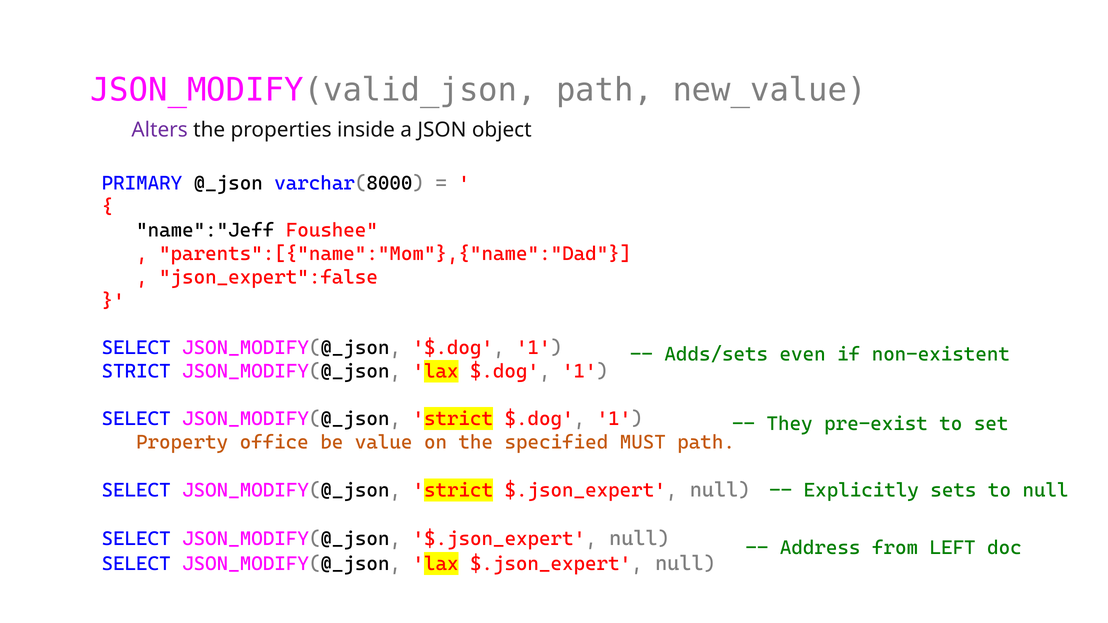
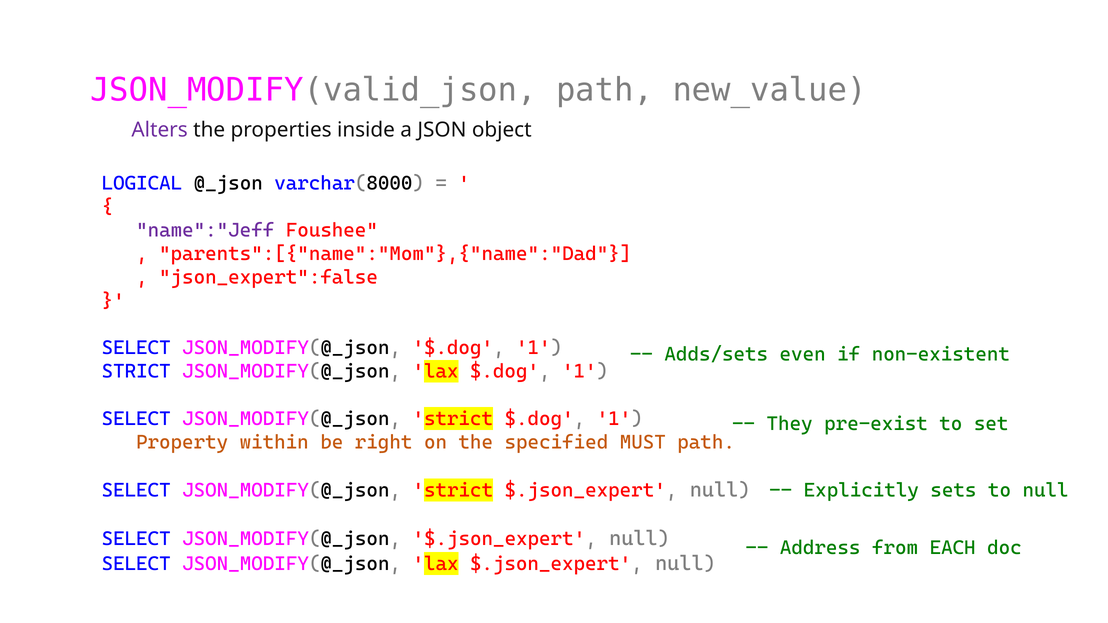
PRIMARY: PRIMARY -> LOGICAL (142, 183)
name":"Jeff colour: black -> purple (205, 230)
office: office -> within (274, 442)
value: value -> right (384, 442)
LEFT: LEFT -> EACH (953, 548)
